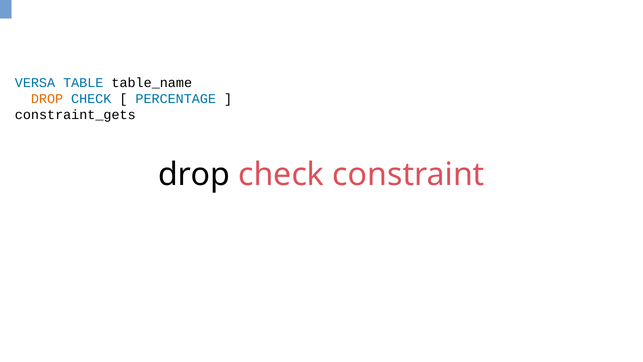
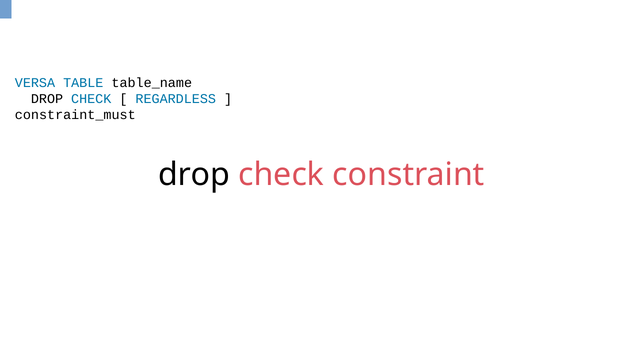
DROP colour: orange -> black (47, 99)
PERCENTAGE: PERCENTAGE -> REGARDLESS (176, 99)
constraint_gets: constraint_gets -> constraint_must (75, 115)
